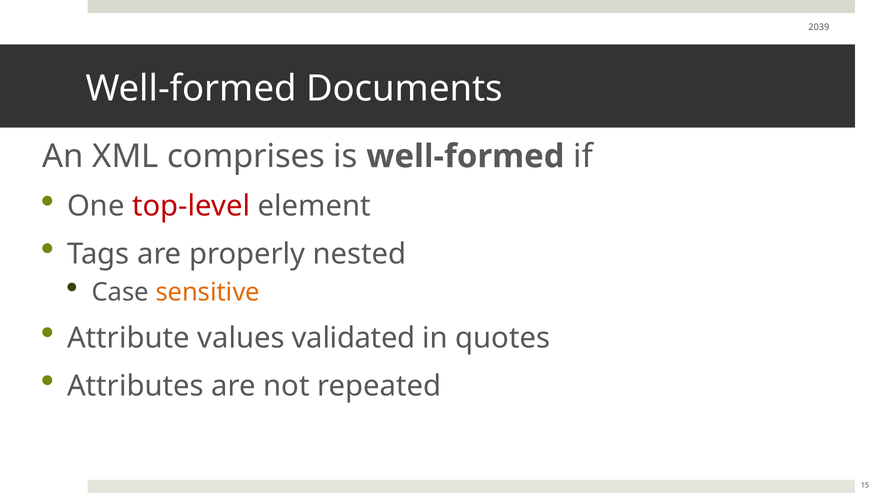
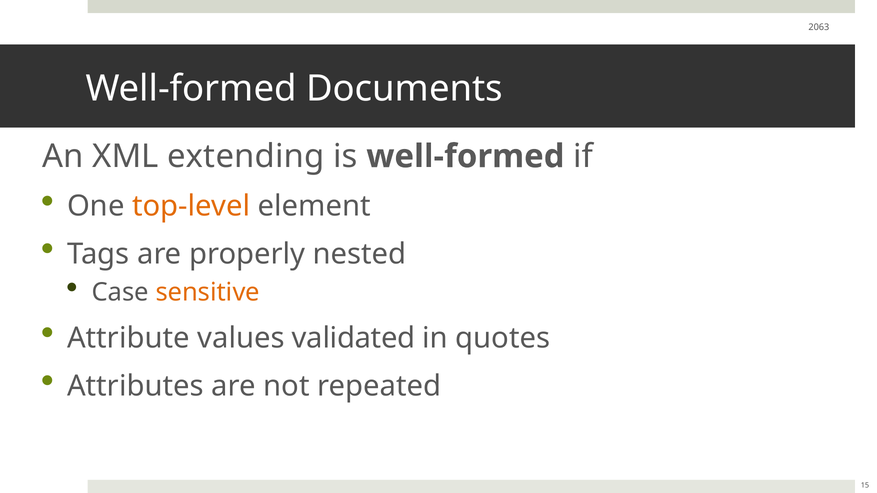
2039: 2039 -> 2063 (819, 27)
comprises: comprises -> extending (246, 156)
top-level colour: red -> orange (191, 206)
